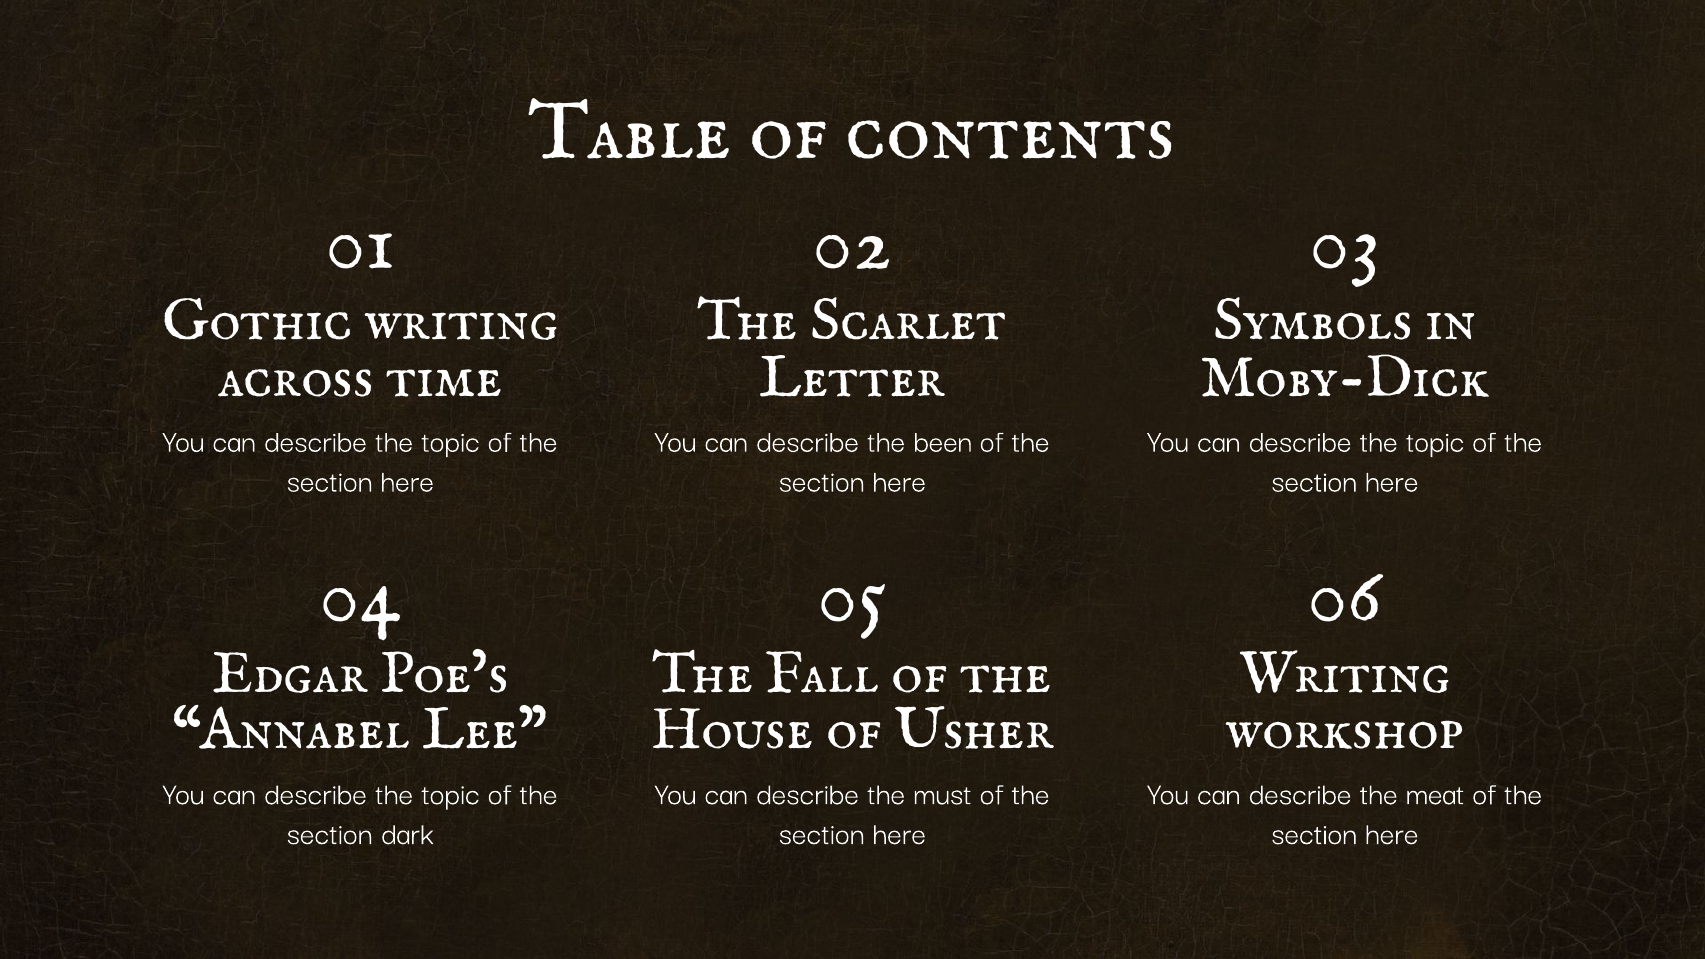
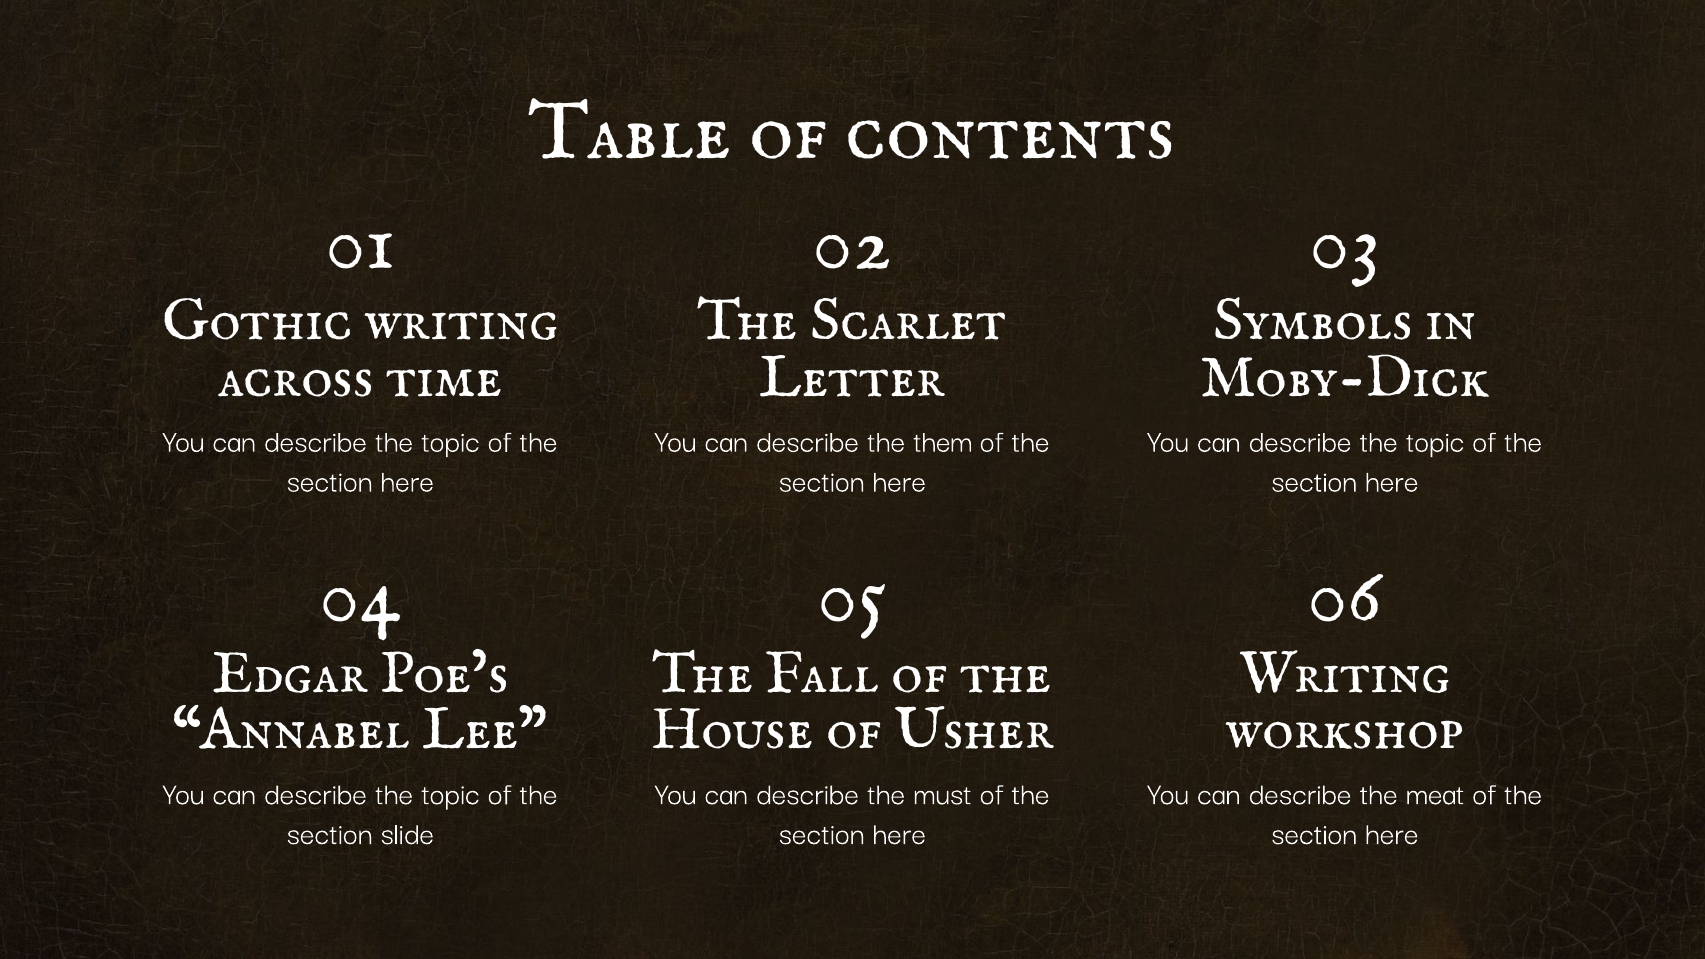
been: been -> them (943, 441)
dark: dark -> slide (407, 833)
